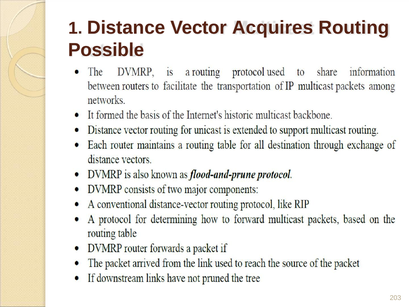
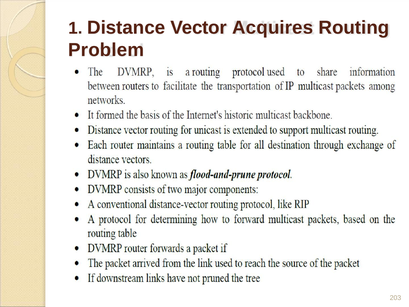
Possible: Possible -> Problem (106, 50)
